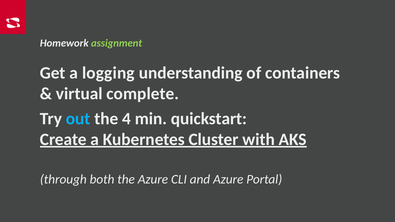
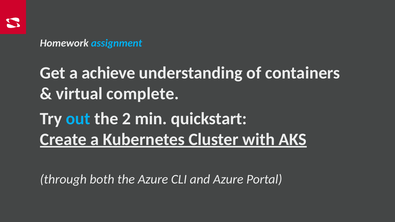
assignment colour: light green -> light blue (117, 43)
logging: logging -> achieve (108, 73)
4: 4 -> 2 (127, 119)
